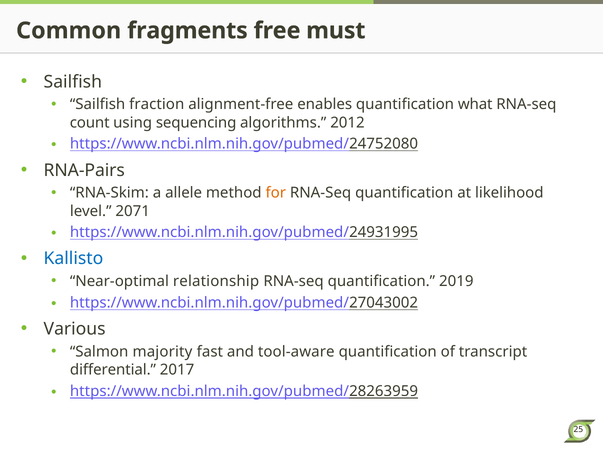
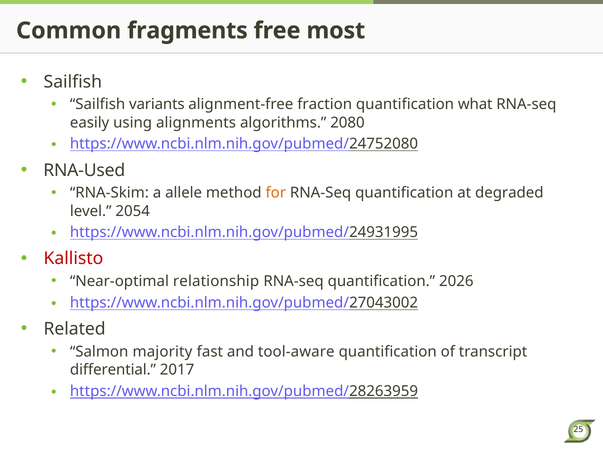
must: must -> most (336, 31)
fraction: fraction -> variants (157, 105)
enables: enables -> fraction (325, 105)
count: count -> easily (90, 123)
sequencing: sequencing -> alignments (196, 123)
2012: 2012 -> 2080 (347, 123)
RNA-Pairs: RNA-Pairs -> RNA-Used (84, 170)
likelihood: likelihood -> degraded (509, 193)
2071: 2071 -> 2054 (133, 211)
Kallisto colour: blue -> red (73, 259)
2019: 2019 -> 2026 (456, 282)
Various: Various -> Related (75, 329)
